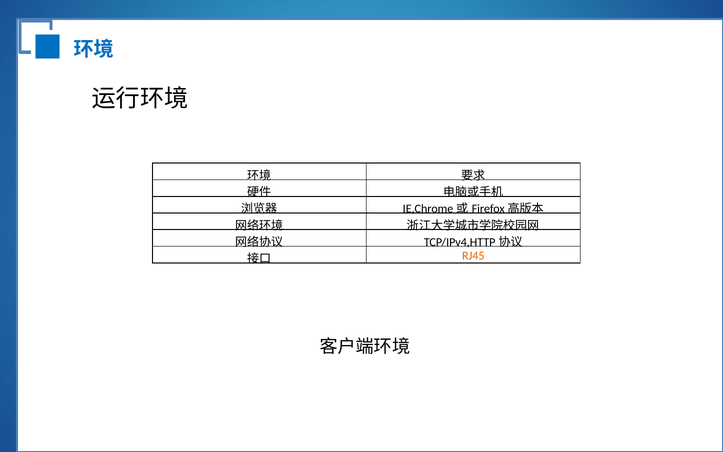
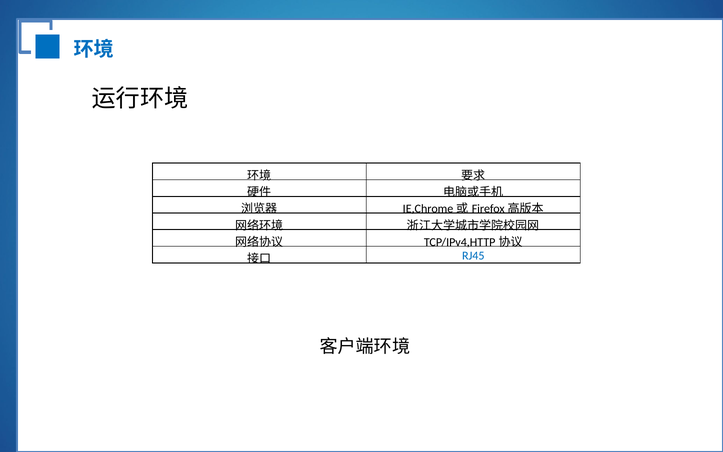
RJ45 colour: orange -> blue (473, 256)
